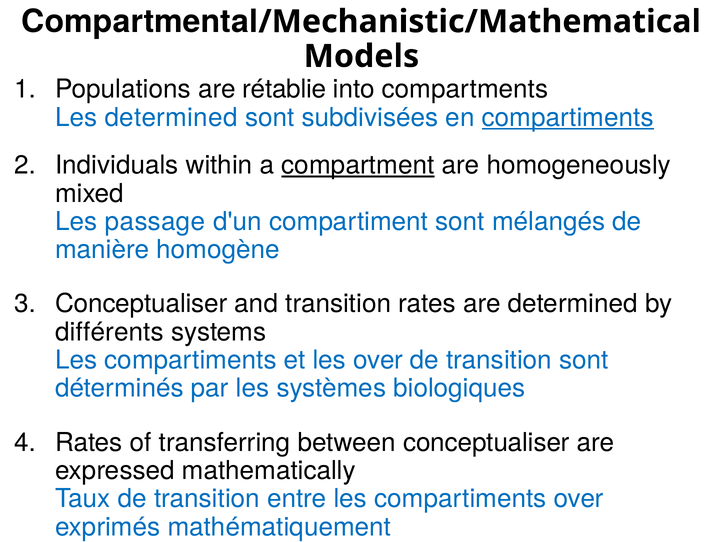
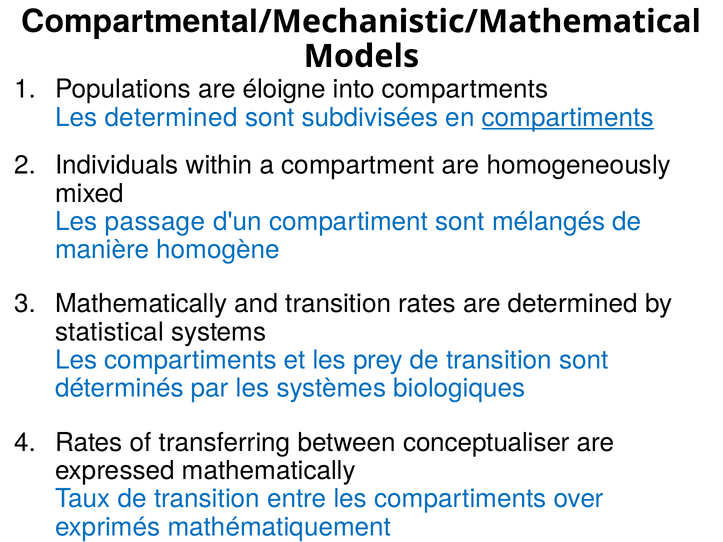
rétablie: rétablie -> éloigne (284, 89)
compartment underline: present -> none (358, 165)
Conceptualiser: Conceptualiser -> Mathematically (141, 304)
différents: différents -> statistical (109, 332)
les over: over -> prey (378, 360)
